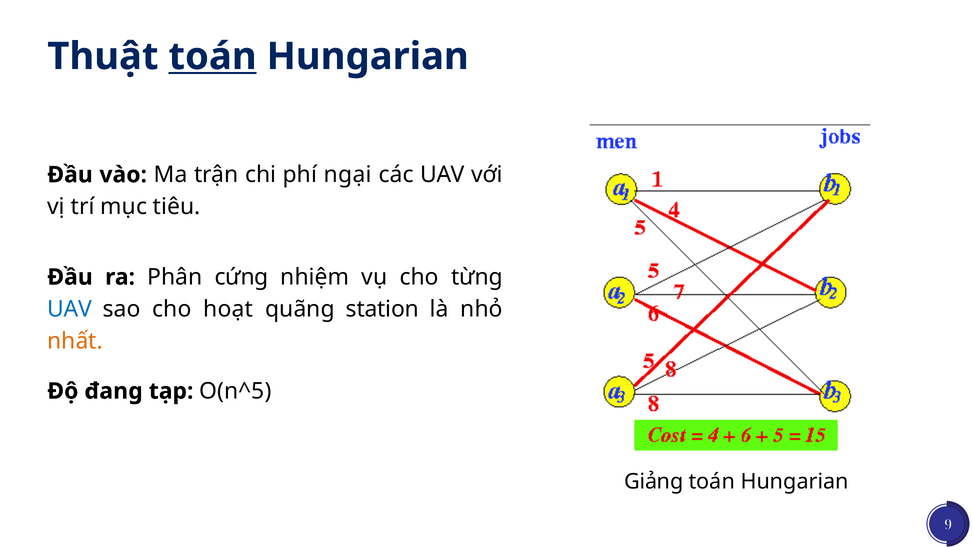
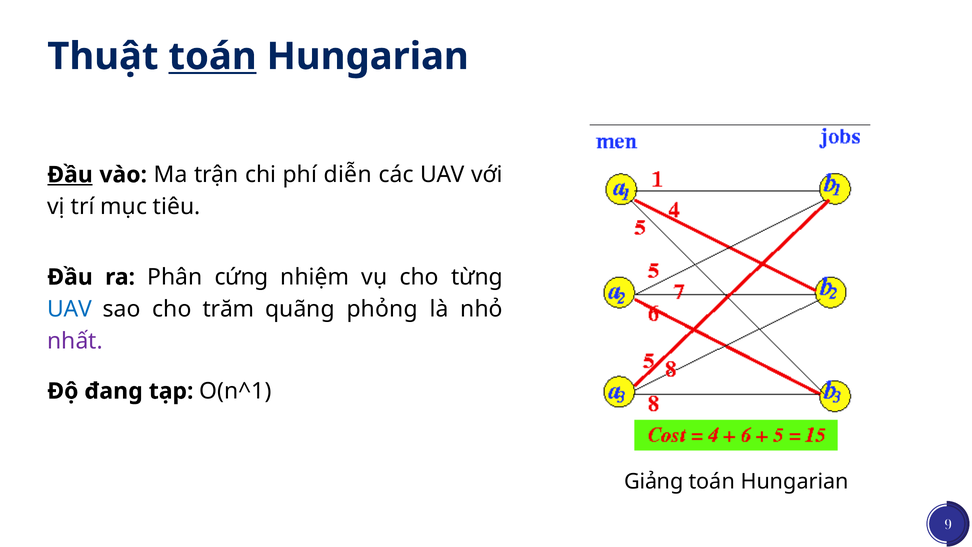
Đầu underline: none -> present (70, 175)
ngại: ngại -> diễn (348, 175)
hoạt: hoạt -> trăm (228, 309)
station: station -> phỏng (382, 309)
nhất colour: orange -> purple (75, 341)
O(n^5: O(n^5 -> O(n^1 (235, 391)
